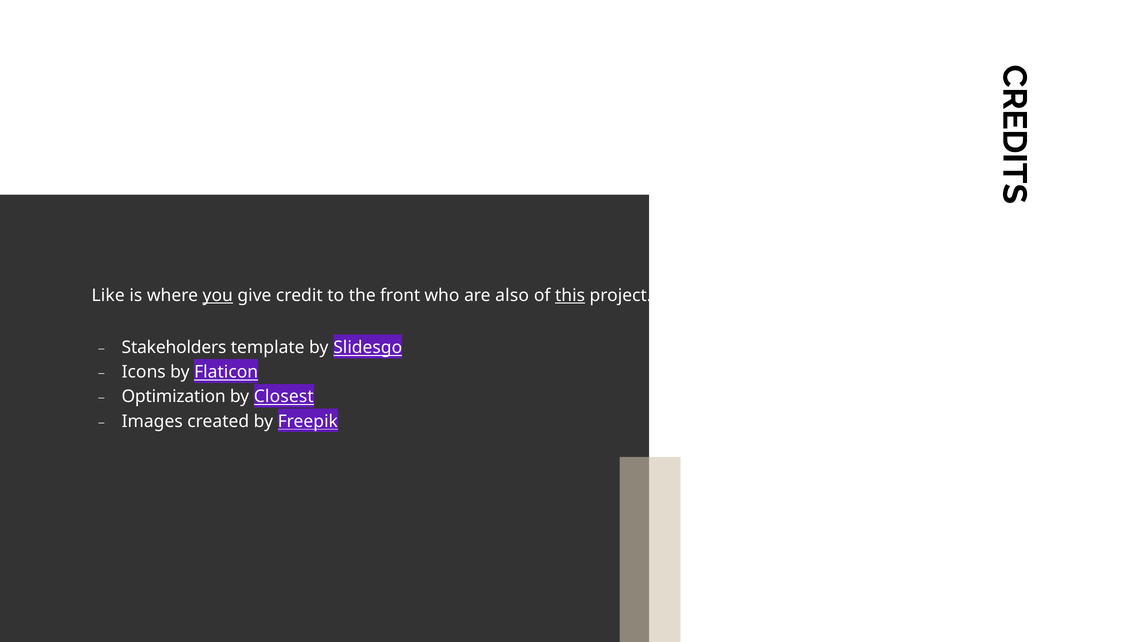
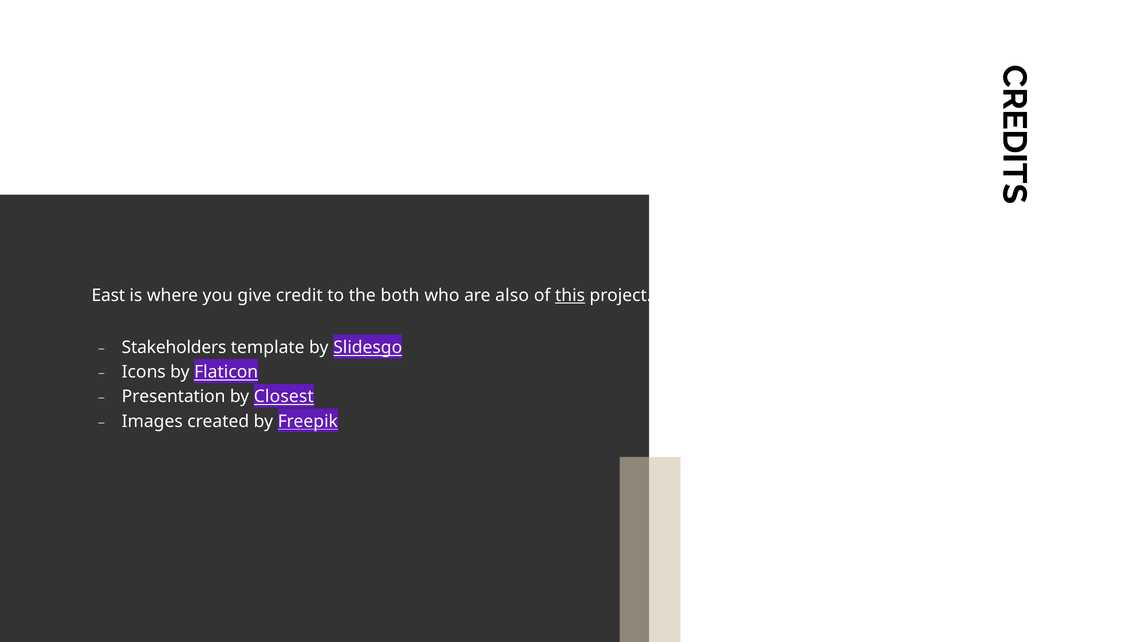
Like: Like -> East (108, 296)
you underline: present -> none (218, 296)
front: front -> both (400, 296)
Optimization: Optimization -> Presentation (174, 397)
